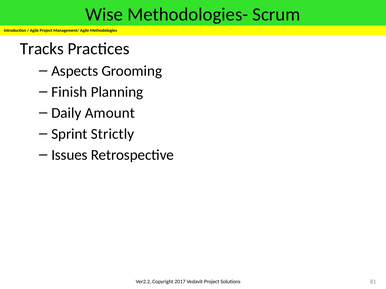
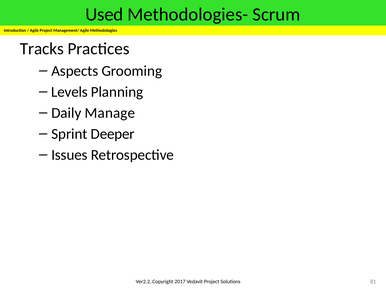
Wise: Wise -> Used (104, 14)
Finish: Finish -> Levels (69, 92)
Amount: Amount -> Manage (110, 113)
Strictly: Strictly -> Deeper (113, 134)
